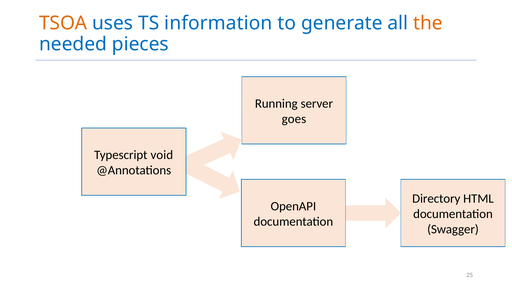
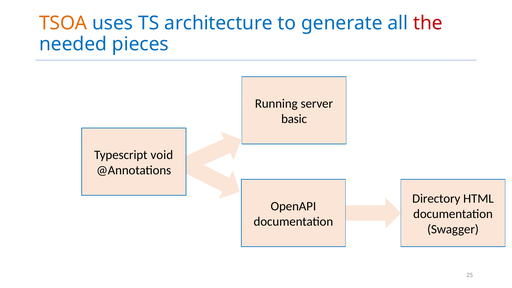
information: information -> architecture (219, 23)
the colour: orange -> red (428, 23)
goes: goes -> basic (294, 119)
